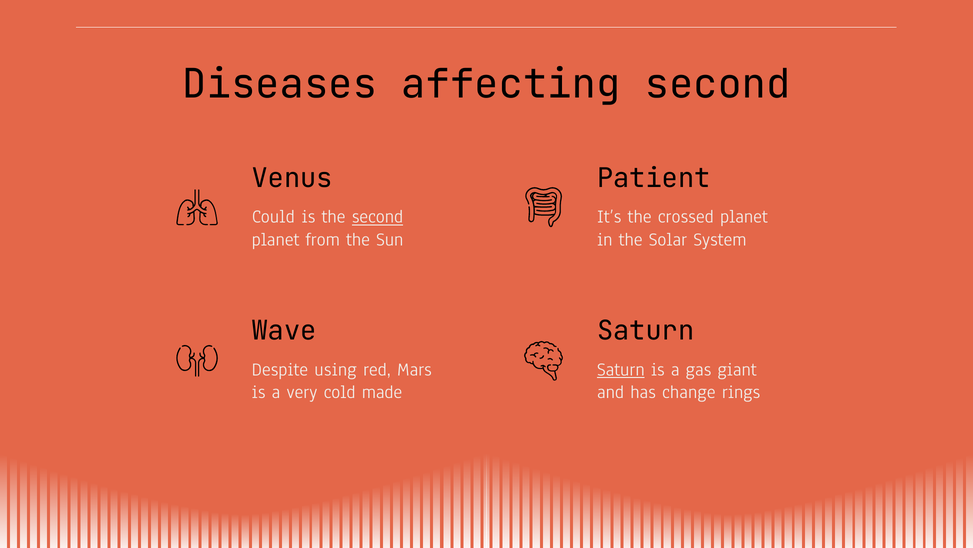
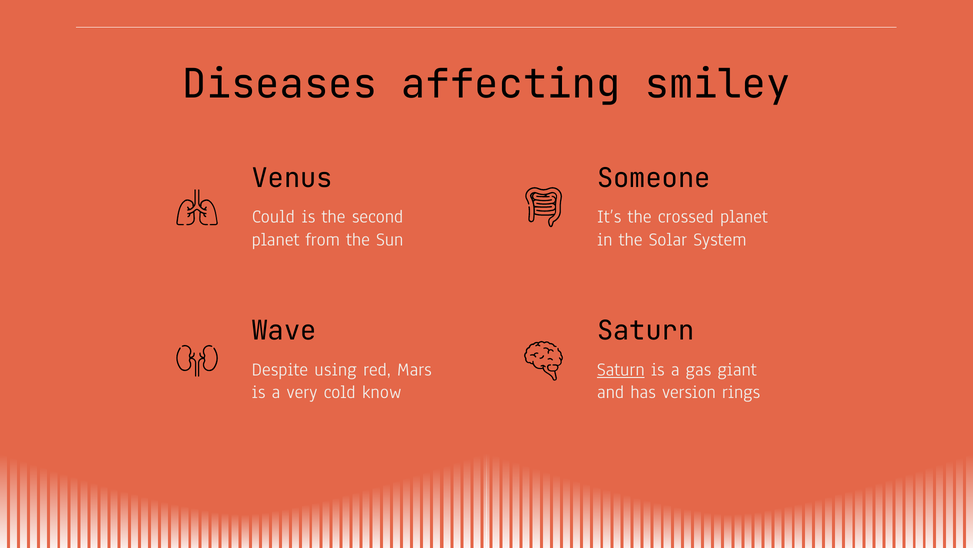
affecting second: second -> smiley (718, 84)
Patient: Patient -> Someone (654, 178)
second underline: present -> none (377, 216)
made: made -> know (382, 392)
change: change -> version (689, 392)
